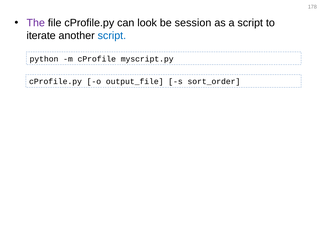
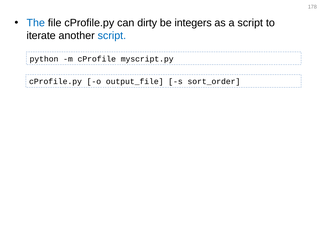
The colour: purple -> blue (36, 23)
look: look -> dirty (147, 23)
session: session -> integers (193, 23)
